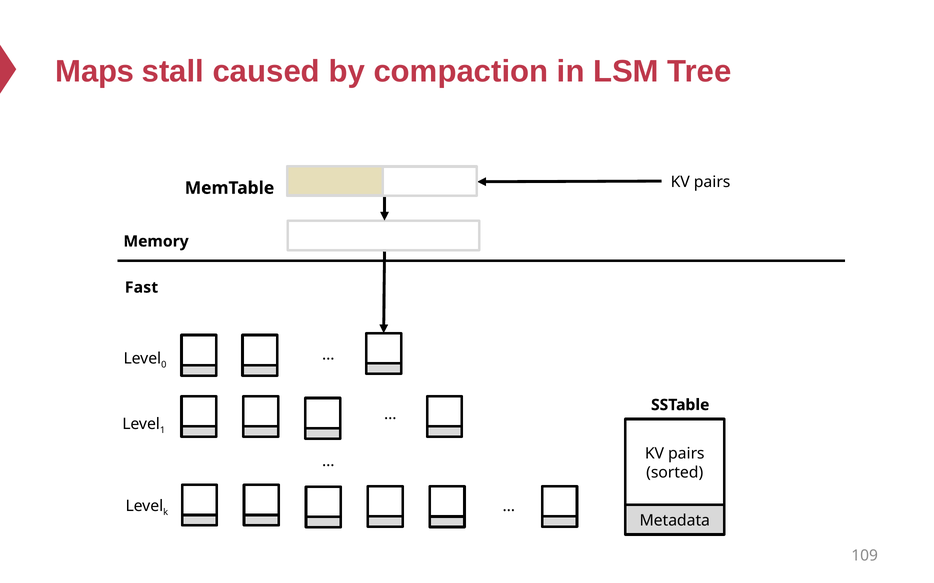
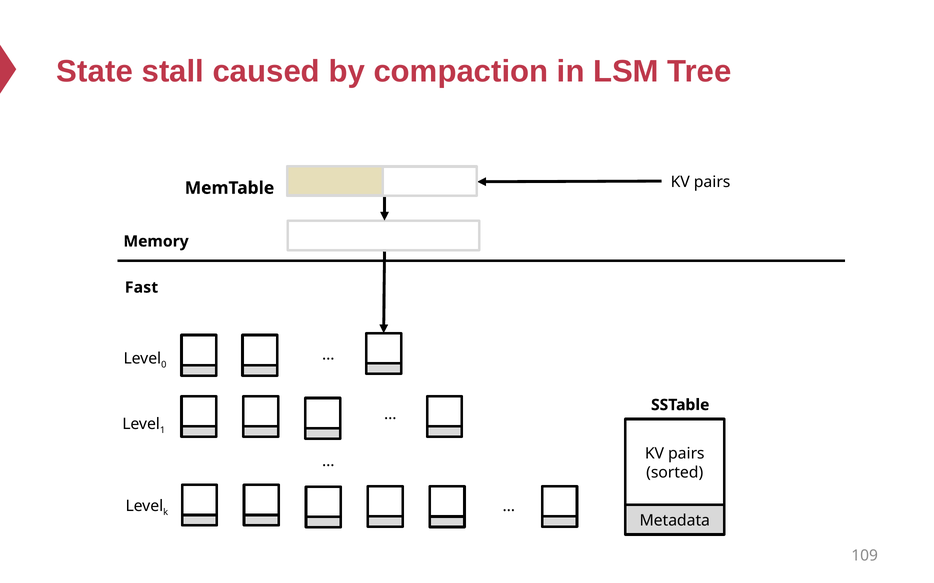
Maps: Maps -> State (95, 72)
